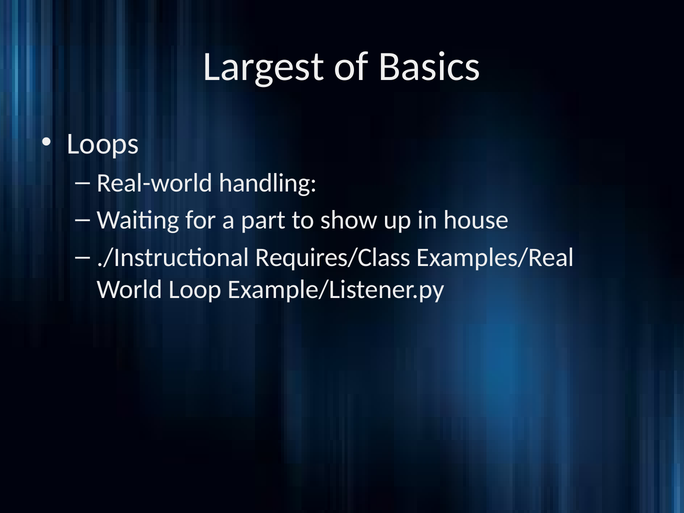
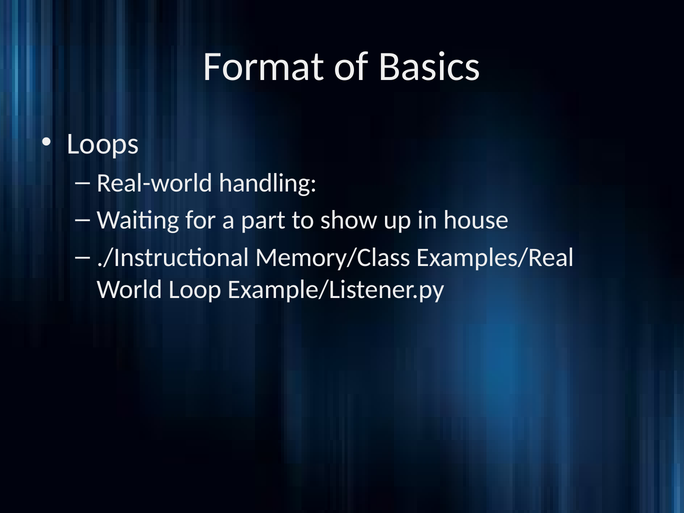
Largest: Largest -> Format (264, 66)
Requires/Class: Requires/Class -> Memory/Class (333, 257)
